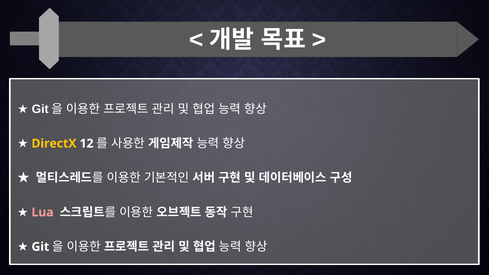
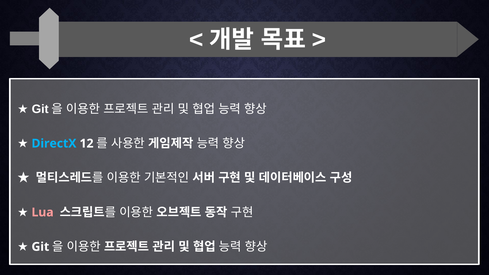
DirectX colour: yellow -> light blue (54, 144)
